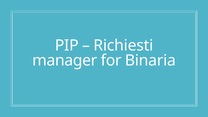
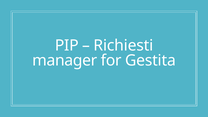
Binaria: Binaria -> Gestita (150, 60)
